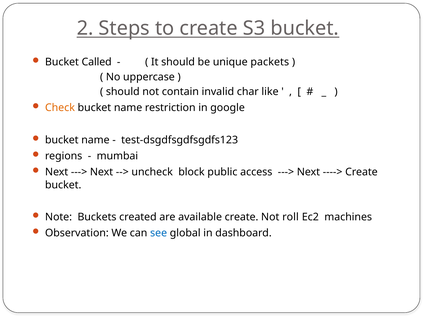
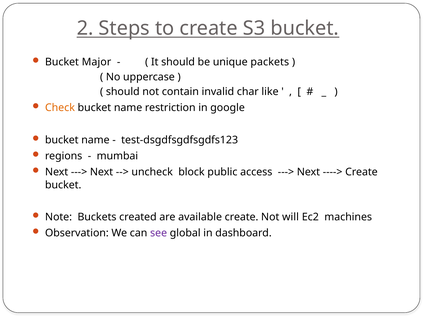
Called: Called -> Major (97, 62)
roll: roll -> will (291, 217)
see colour: blue -> purple (159, 233)
